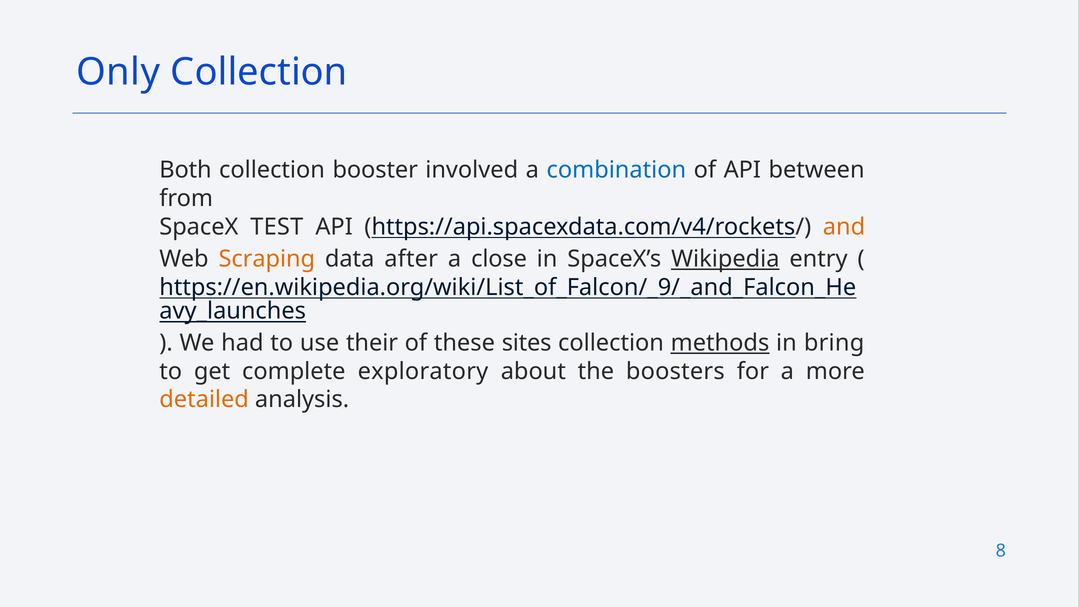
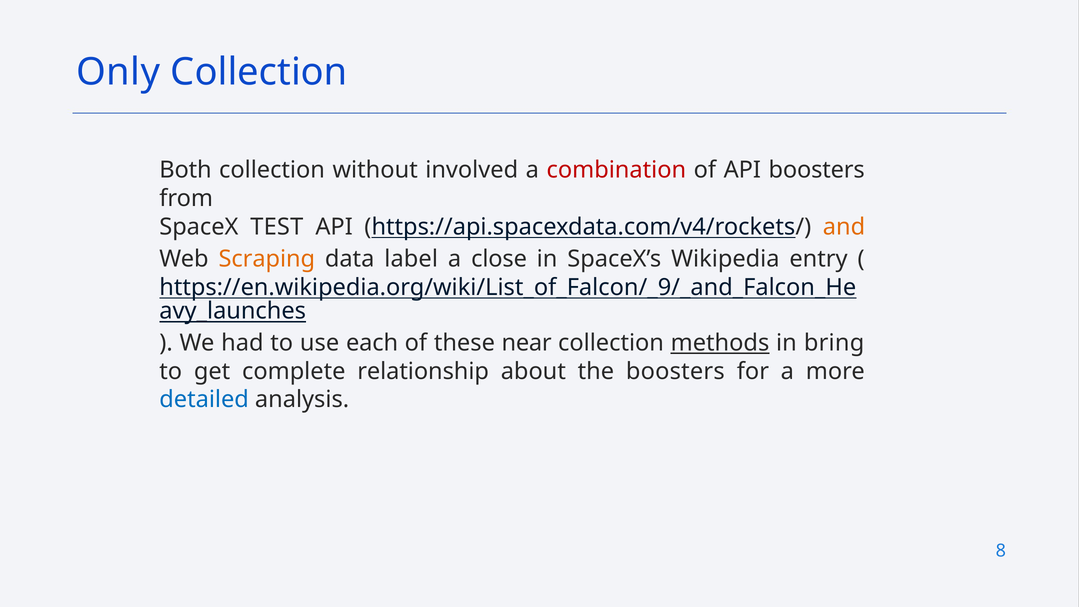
booster: booster -> without (375, 170)
combination colour: blue -> red (616, 170)
API between: between -> boosters (817, 170)
after: after -> label (411, 259)
Wikipedia underline: present -> none (725, 259)
their: their -> each (372, 343)
sites: sites -> near (527, 343)
exploratory: exploratory -> relationship (423, 371)
detailed colour: orange -> blue (204, 400)
